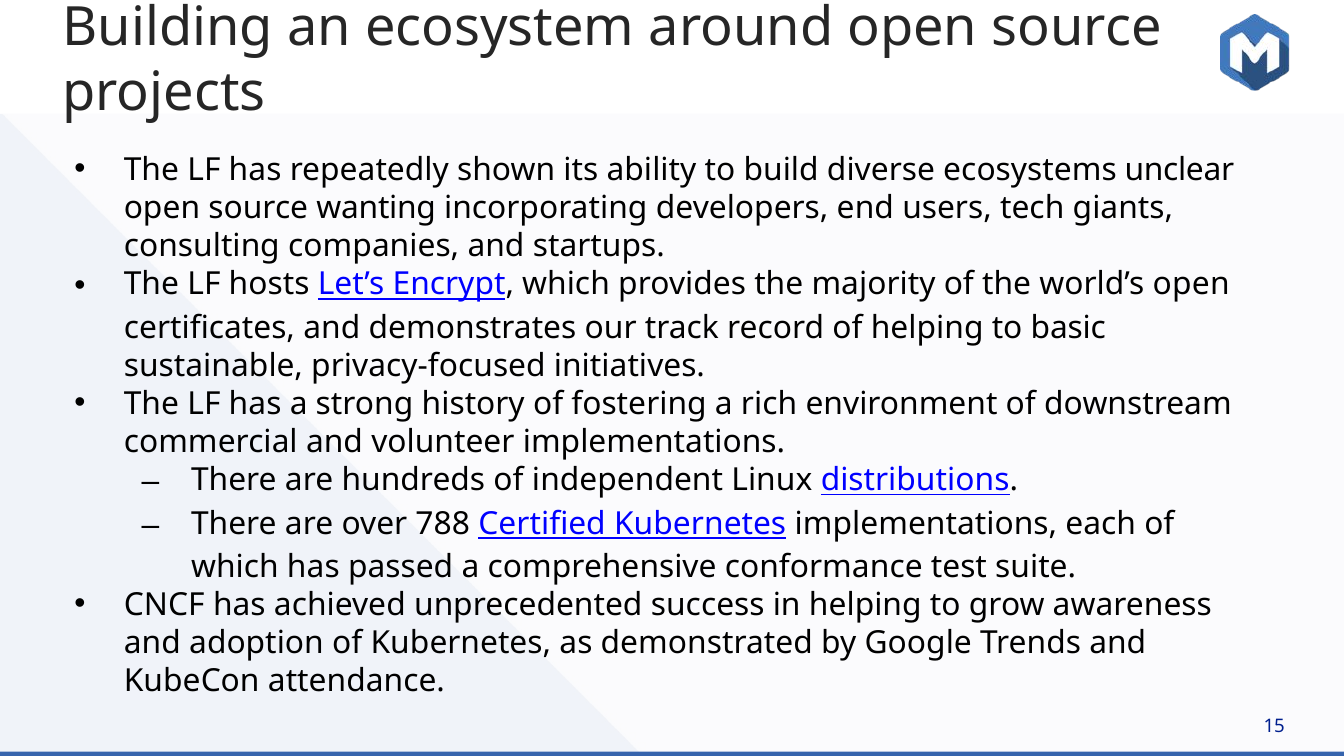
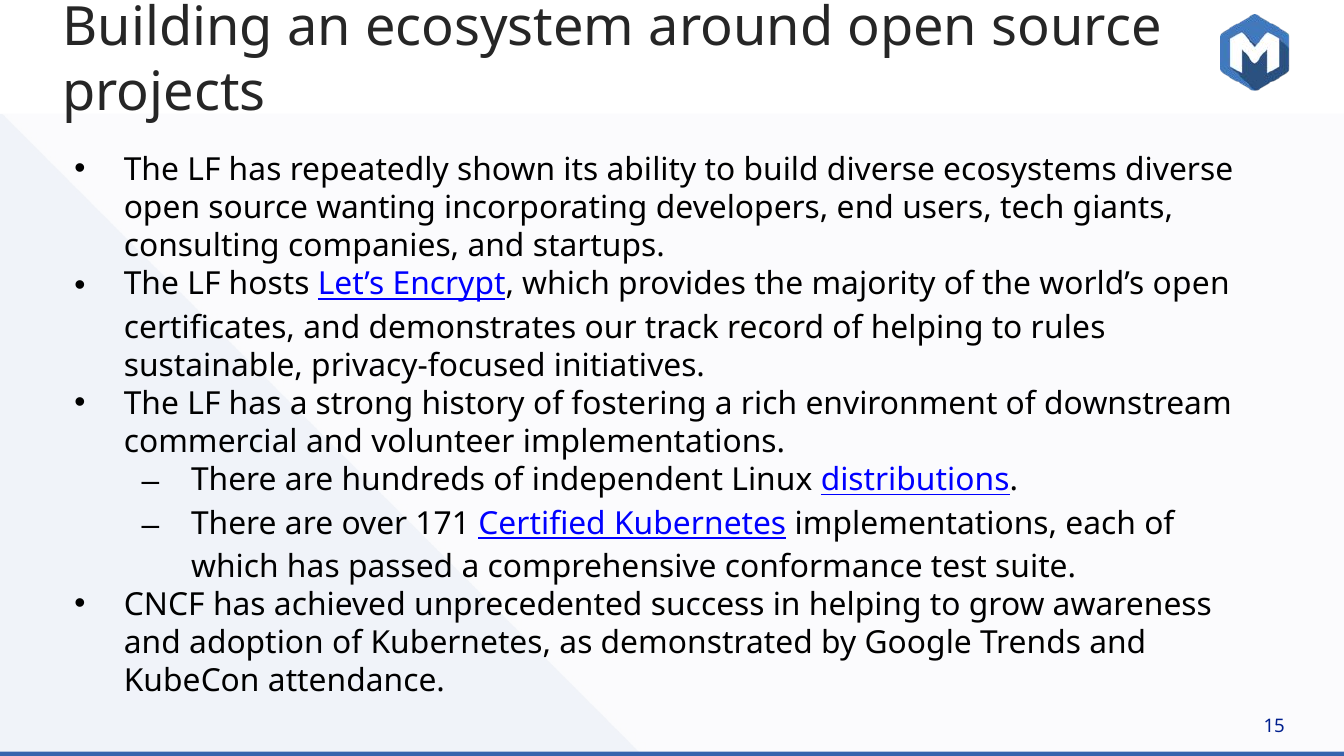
ecosystems unclear: unclear -> diverse (1179, 170)
basic: basic -> rules (1068, 328)
788: 788 -> 171 (443, 524)
